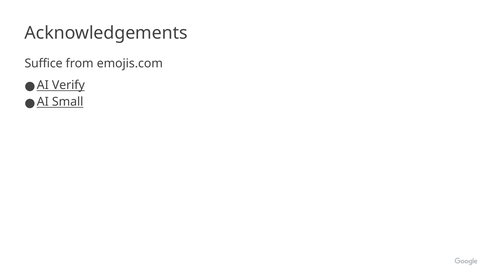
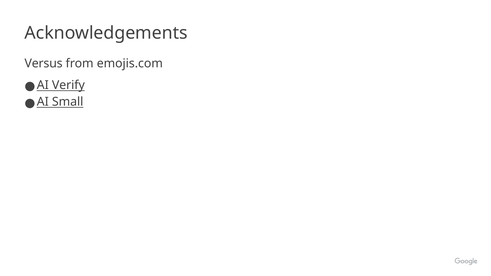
Suffice: Suffice -> Versus (44, 64)
